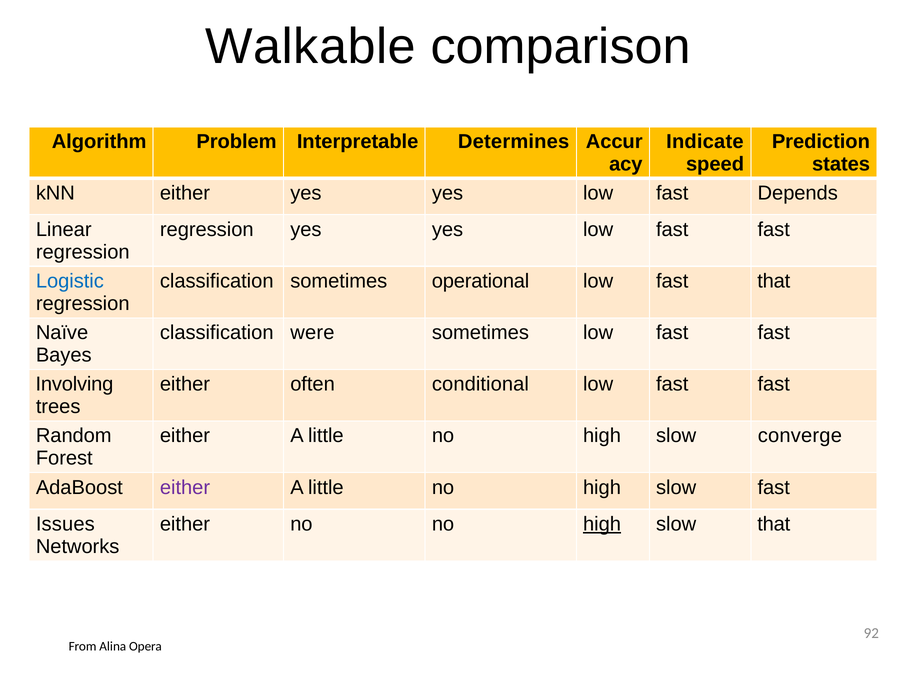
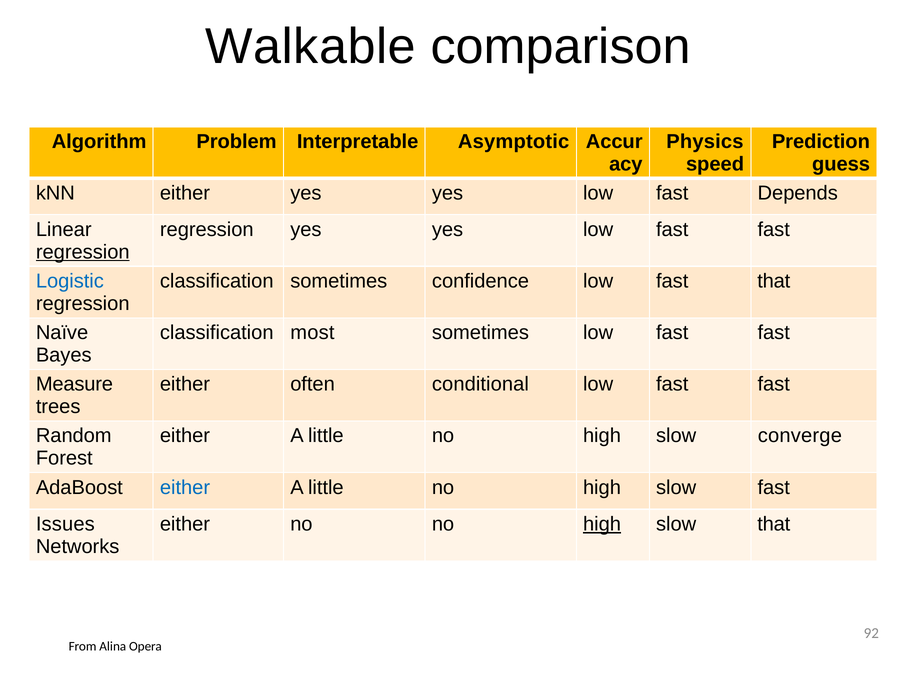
Determines: Determines -> Asymptotic (514, 142)
Indicate: Indicate -> Physics (705, 142)
states: states -> guess (841, 164)
regression underline: none -> present (83, 252)
operational: operational -> confidence (480, 281)
were: were -> most (312, 332)
Involving: Involving -> Measure (74, 384)
either colour: purple -> blue (185, 487)
